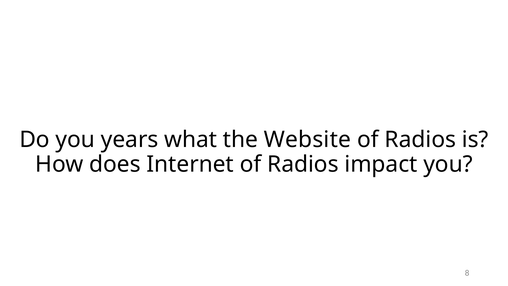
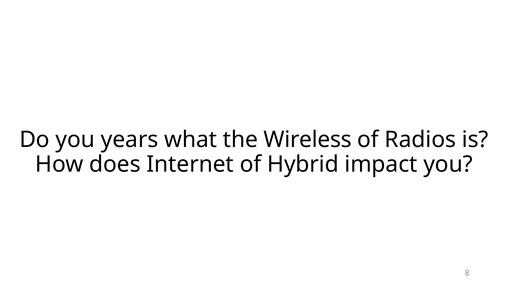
Website: Website -> Wireless (308, 140)
Internet of Radios: Radios -> Hybrid (303, 164)
